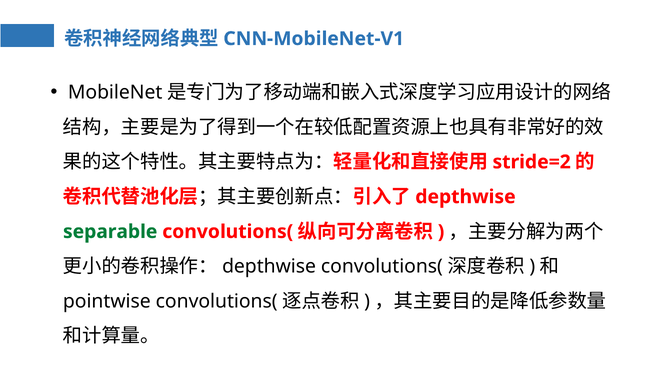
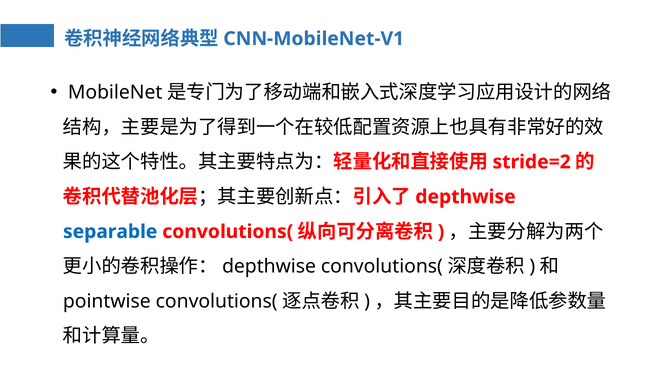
separable colour: green -> blue (110, 232)
